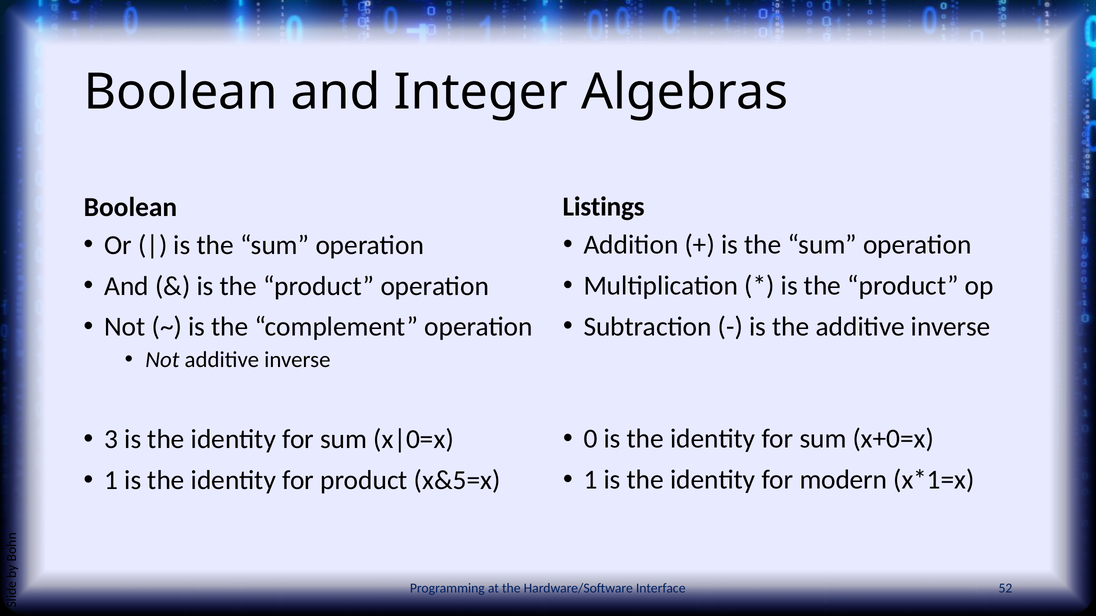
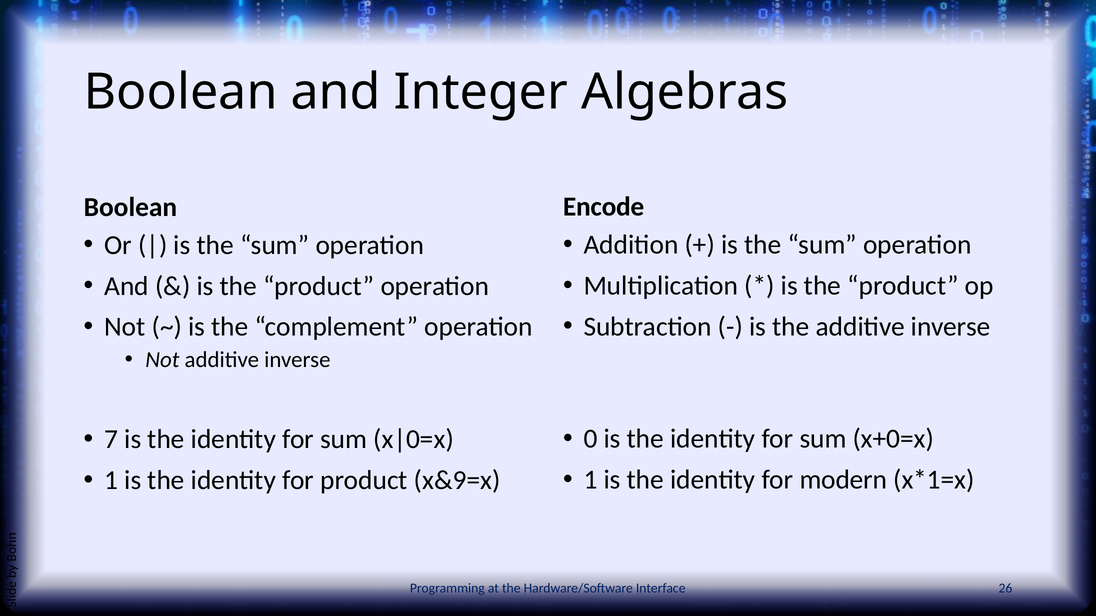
Listings: Listings -> Encode (604, 207)
3: 3 -> 7 (111, 440)
x&5=x: x&5=x -> x&9=x (457, 481)
52: 52 -> 26 (1005, 589)
